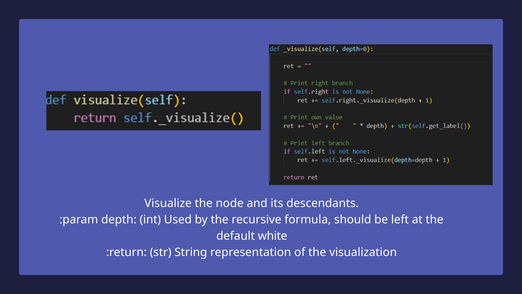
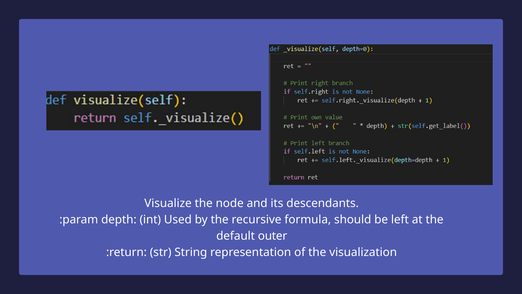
white: white -> outer (273, 236)
